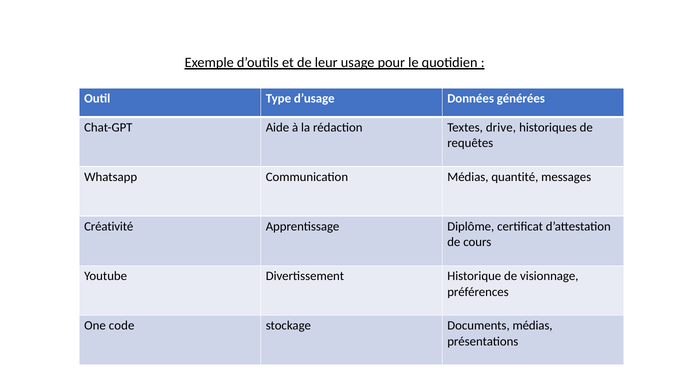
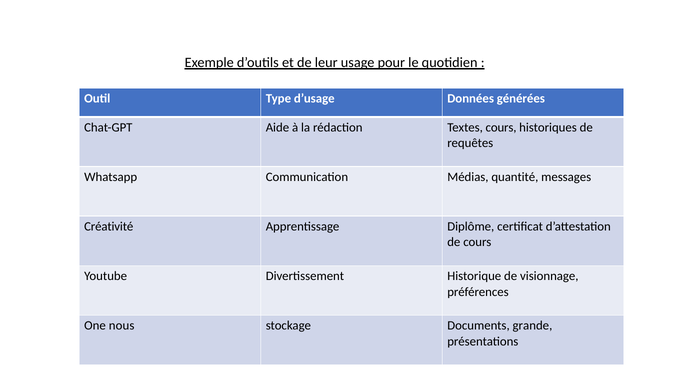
Textes drive: drive -> cours (501, 127)
code: code -> nous (122, 326)
Documents médias: médias -> grande (532, 326)
